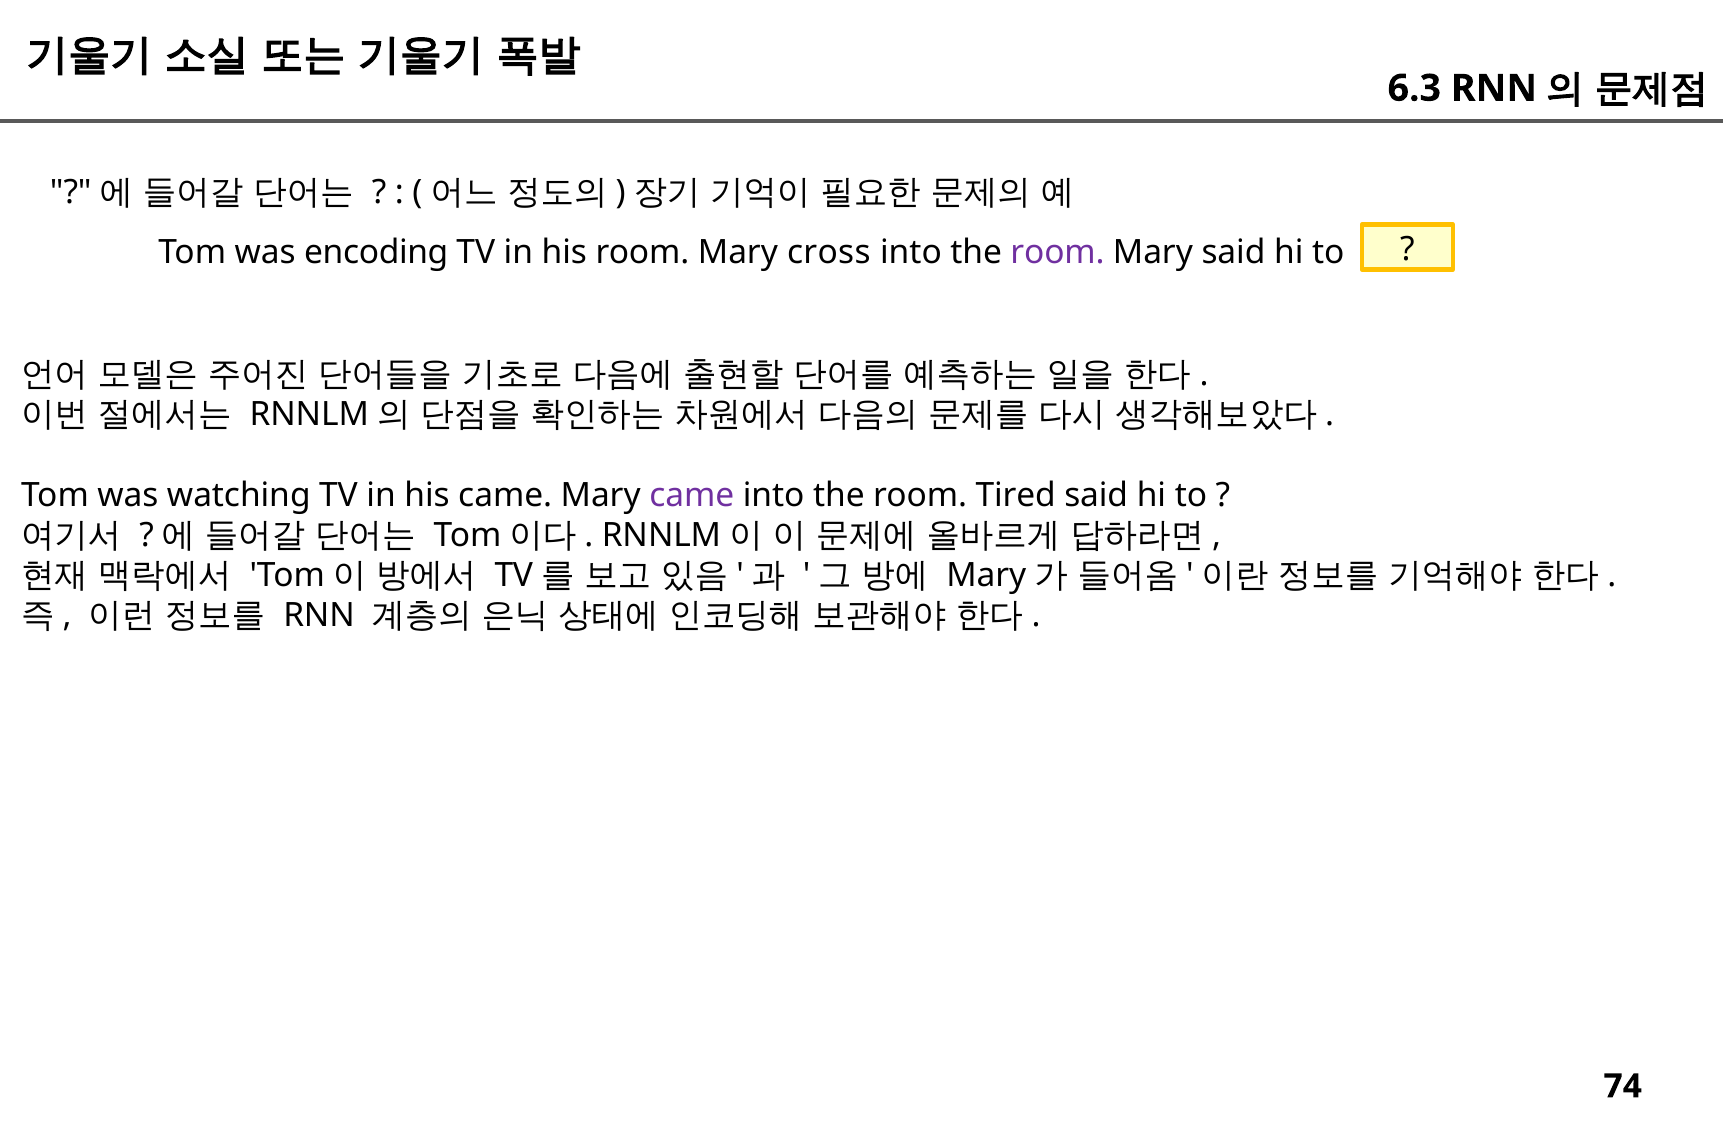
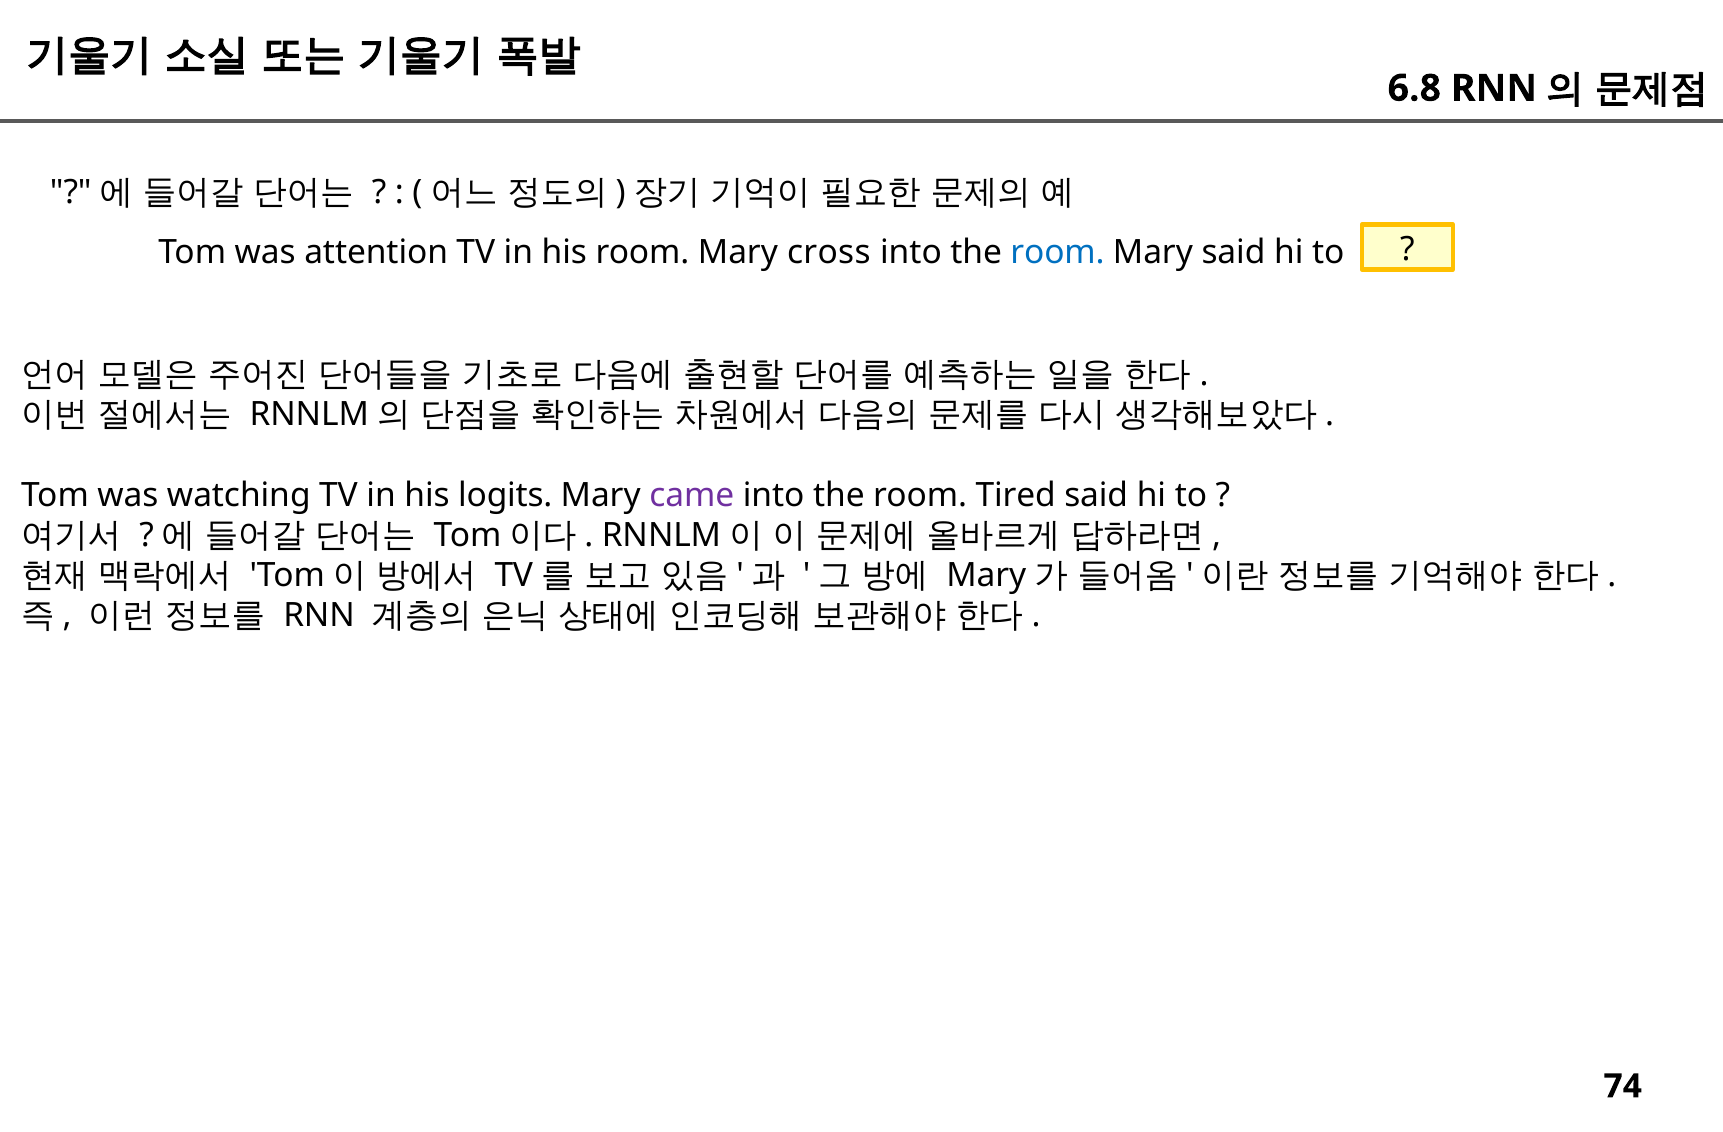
6.3: 6.3 -> 6.8 (1414, 88)
encoding: encoding -> attention (376, 252)
room colour: purple -> blue (1058, 252)
his came: came -> logits (505, 495)
